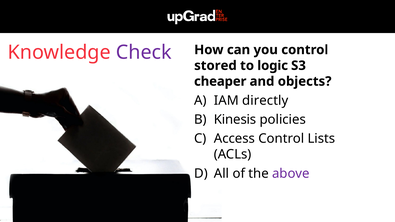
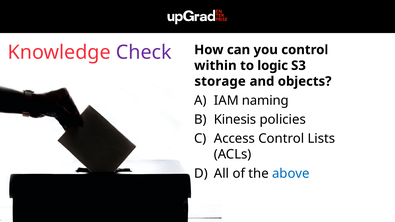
stored: stored -> within (215, 66)
cheaper: cheaper -> storage (220, 81)
directly: directly -> naming (265, 101)
above colour: purple -> blue (291, 174)
